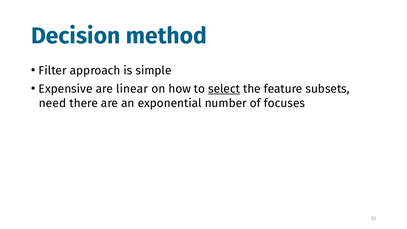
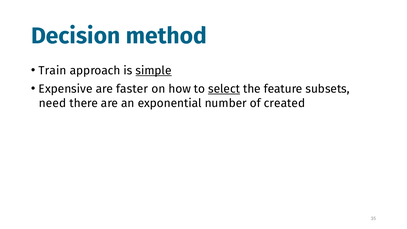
Filter: Filter -> Train (53, 70)
simple underline: none -> present (154, 70)
linear: linear -> faster (132, 89)
focuses: focuses -> created (285, 103)
